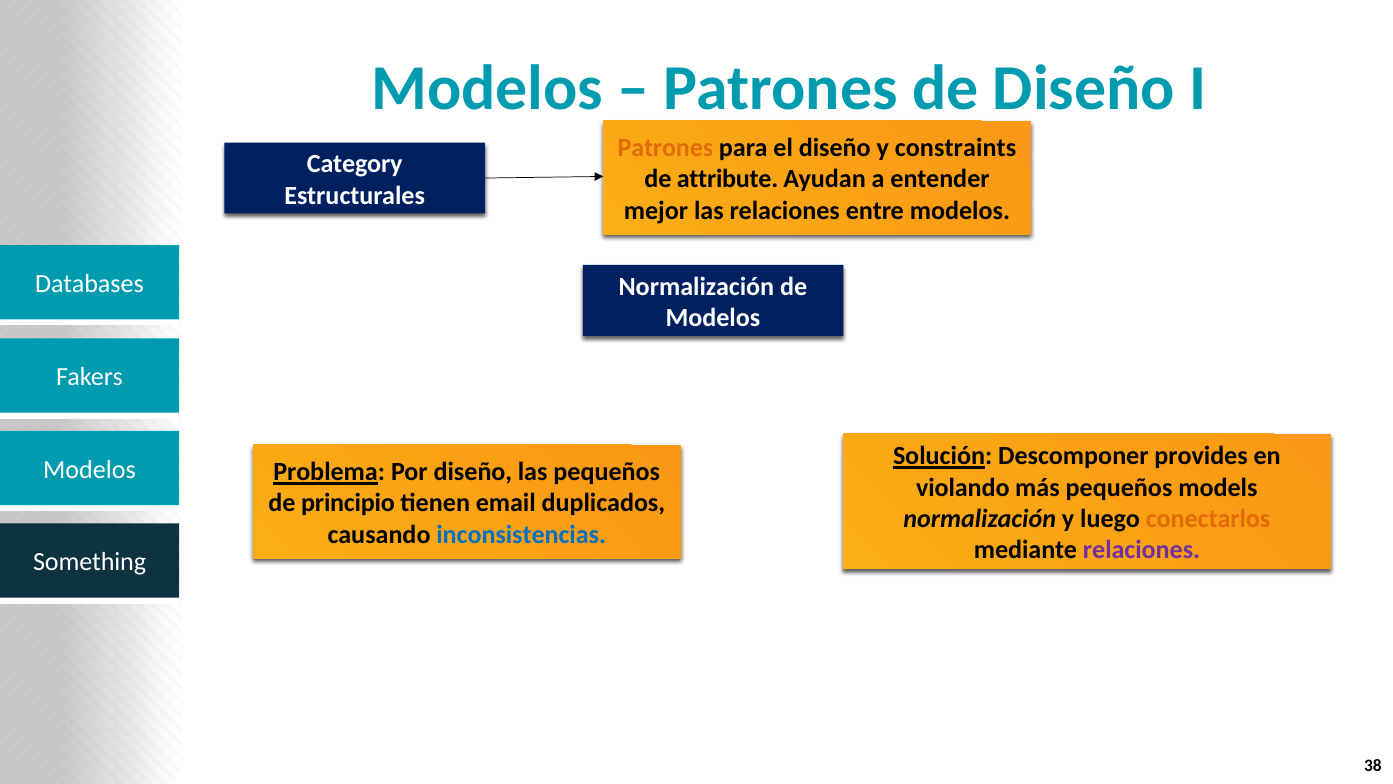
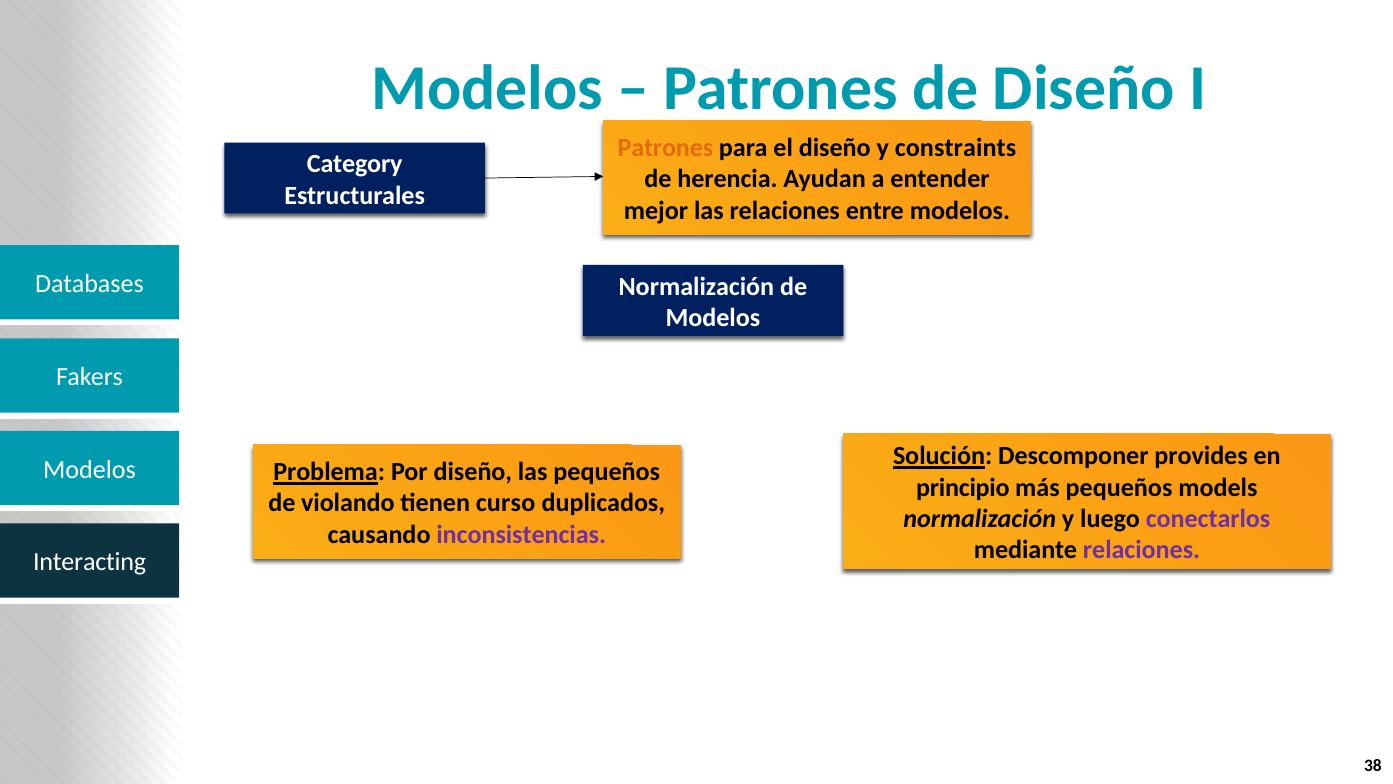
attribute: attribute -> herencia (727, 179)
violando: violando -> principio (963, 487)
principio: principio -> violando (348, 503)
email: email -> curso (506, 503)
conectarlos colour: orange -> purple (1208, 519)
inconsistencias colour: blue -> purple (521, 534)
Something: Something -> Interacting (90, 562)
